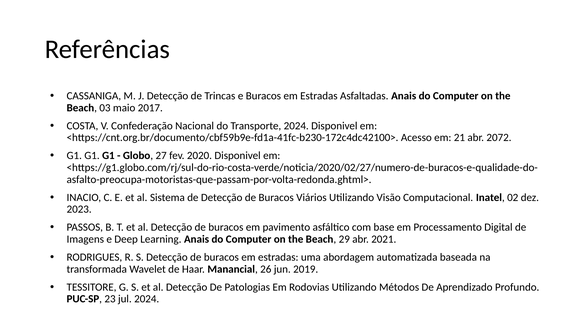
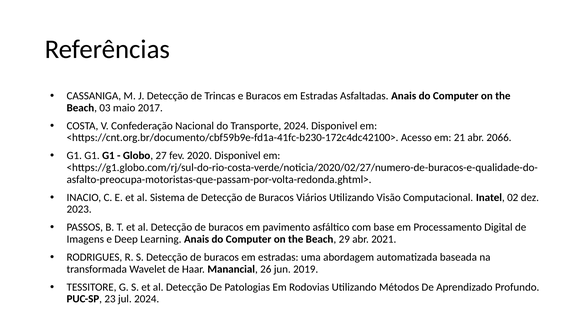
2072: 2072 -> 2066 (499, 138)
